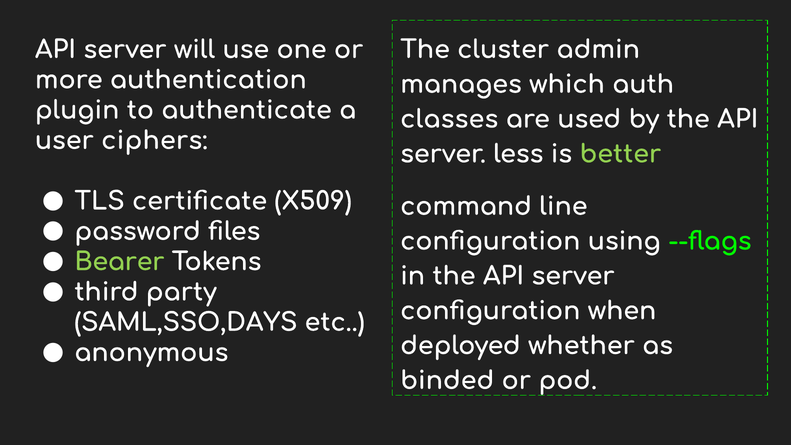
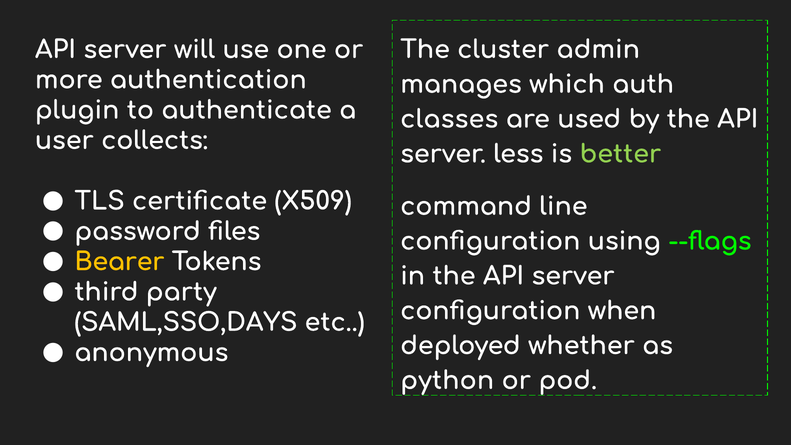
ciphers: ciphers -> collects (154, 141)
Bearer colour: light green -> yellow (119, 262)
binded: binded -> python (447, 381)
